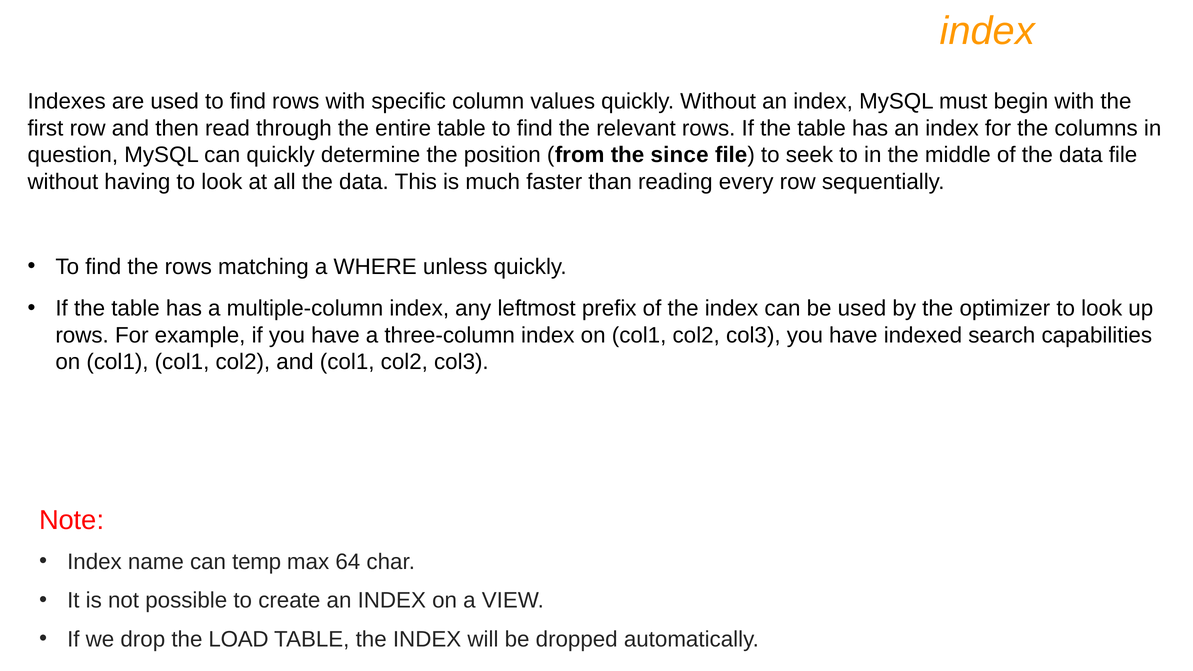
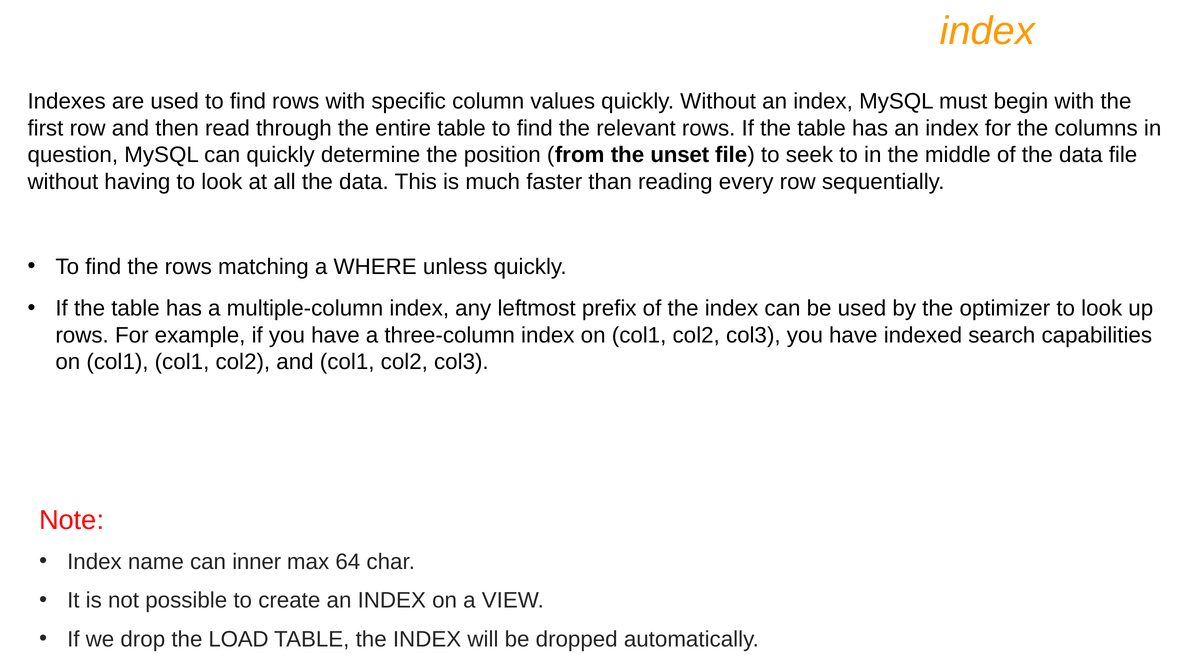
since: since -> unset (680, 155)
temp: temp -> inner (257, 562)
